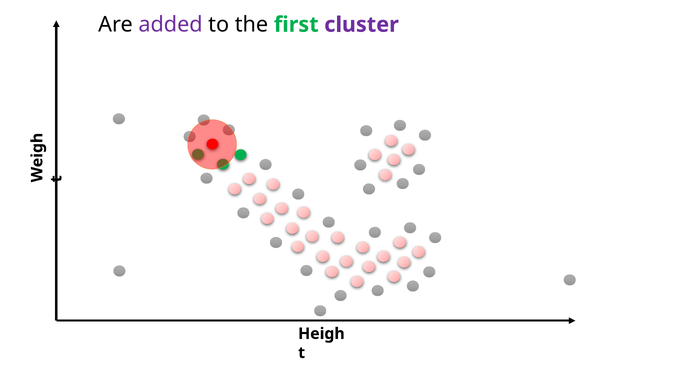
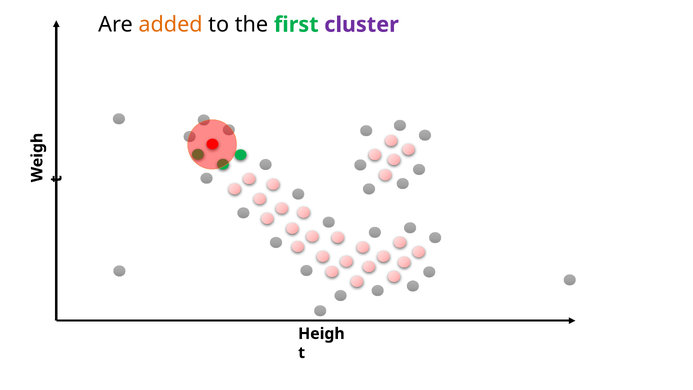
added colour: purple -> orange (171, 25)
